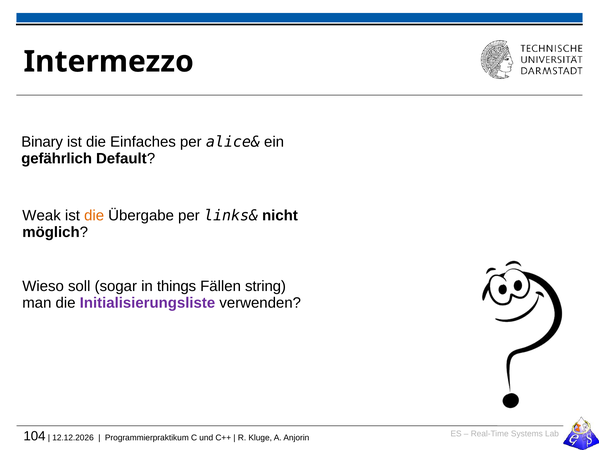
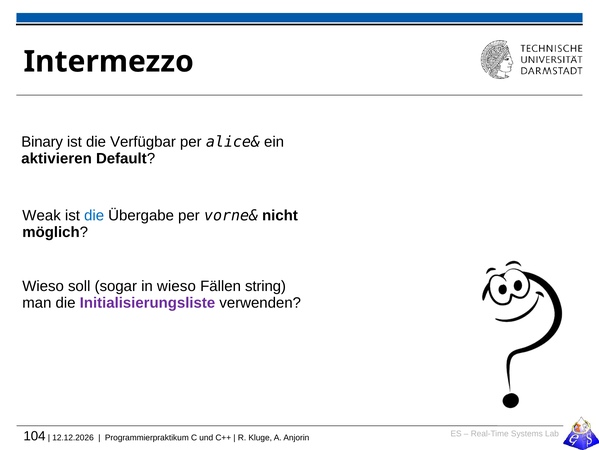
Einfaches: Einfaches -> Verfügbar (143, 142)
gefährlich: gefährlich -> aktivieren (57, 158)
die colour: orange -> blue (94, 215)
links&: links& -> vorne& (231, 215)
in things: things -> wieso (176, 286)
